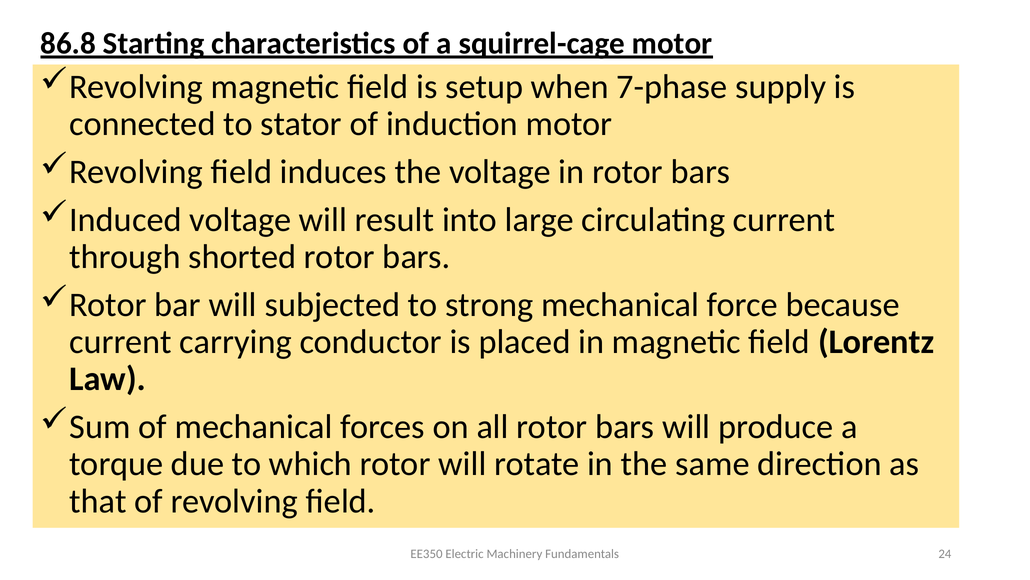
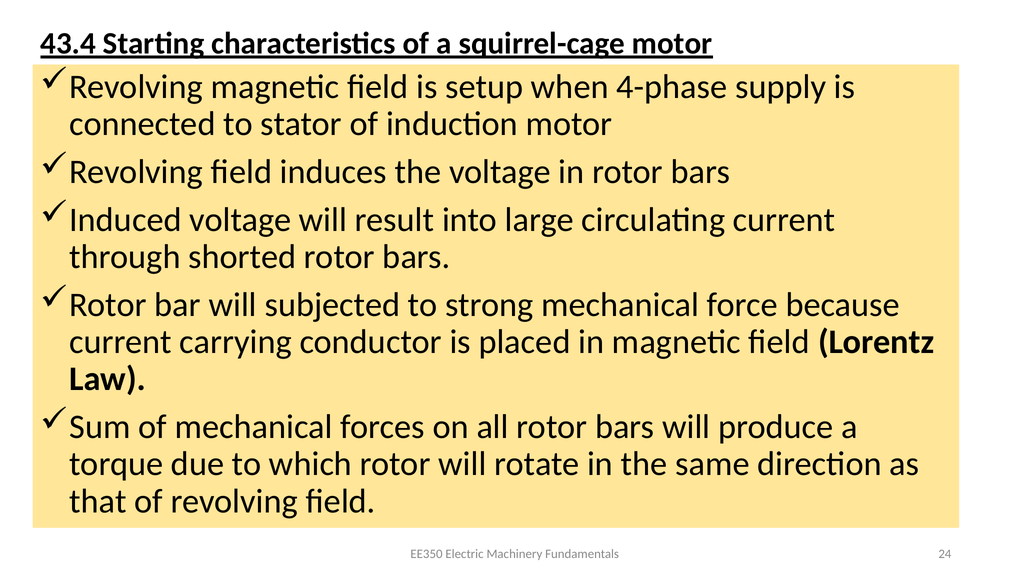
86.8: 86.8 -> 43.4 (68, 44)
7-phase: 7-phase -> 4-phase (672, 87)
